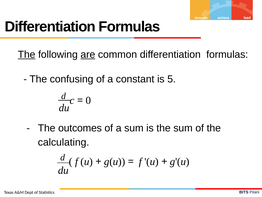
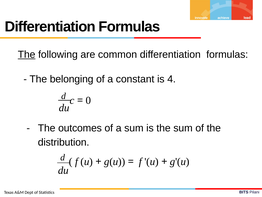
are underline: present -> none (88, 54)
confusing: confusing -> belonging (72, 79)
5: 5 -> 4 (172, 79)
calculating: calculating -> distribution (64, 142)
